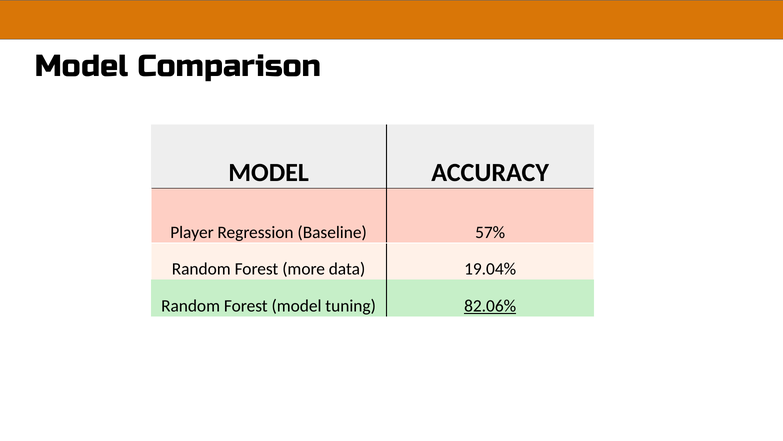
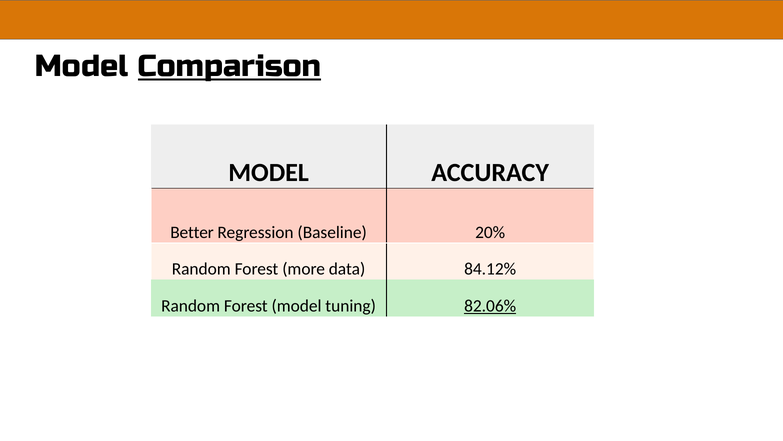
Comparison underline: none -> present (229, 66)
Player: Player -> Better (192, 232)
57%: 57% -> 20% (490, 232)
19.04%: 19.04% -> 84.12% (490, 269)
